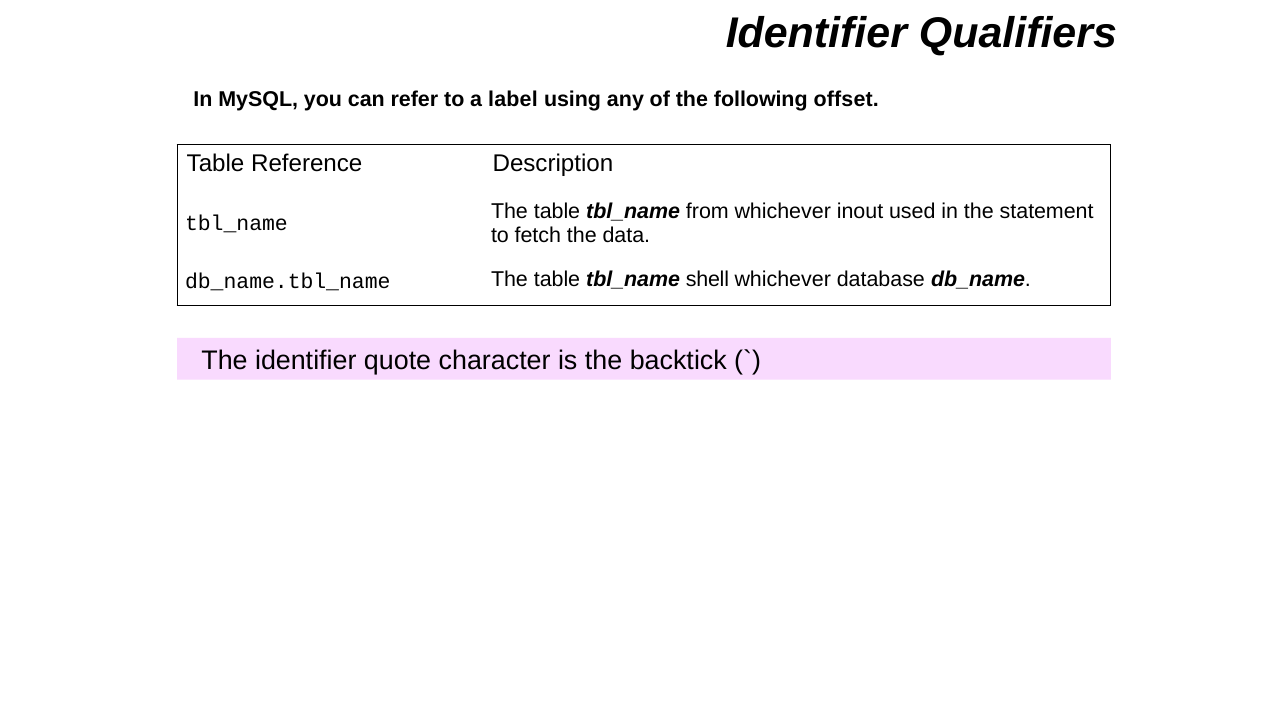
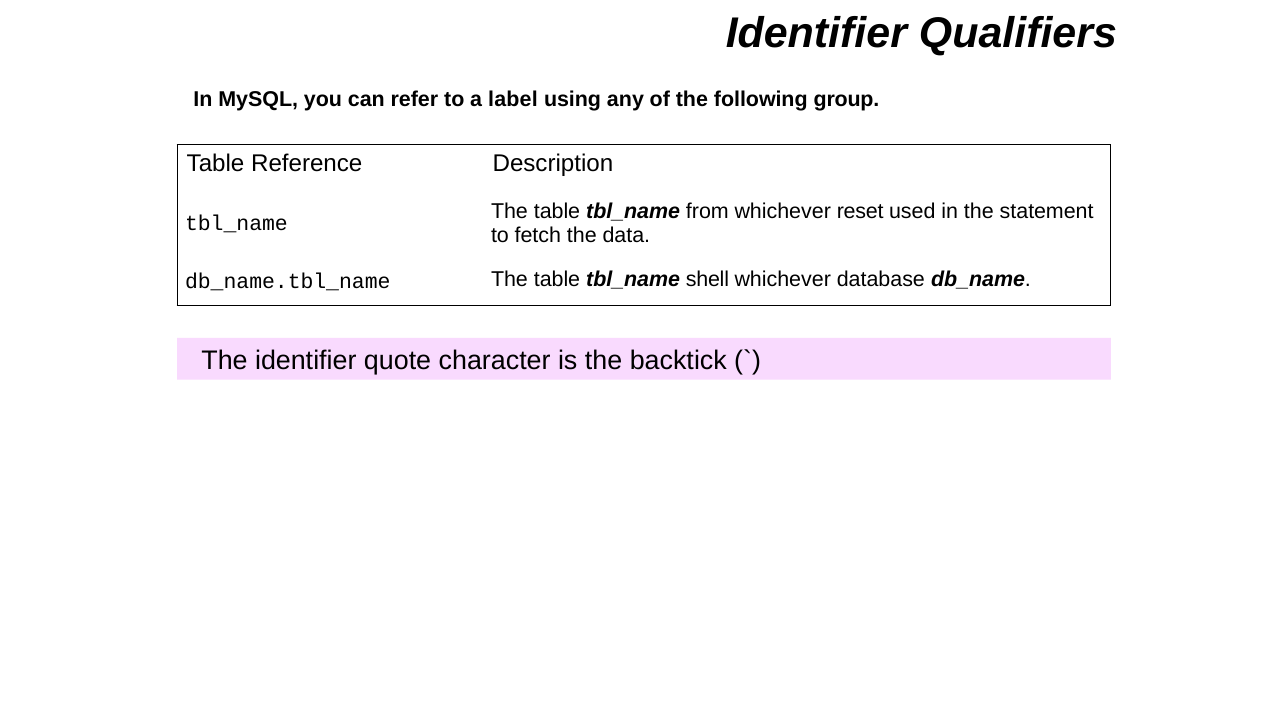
offset: offset -> group (846, 100)
inout: inout -> reset (860, 212)
